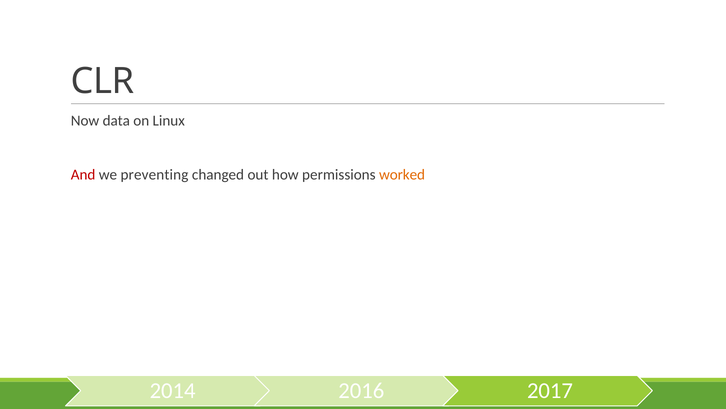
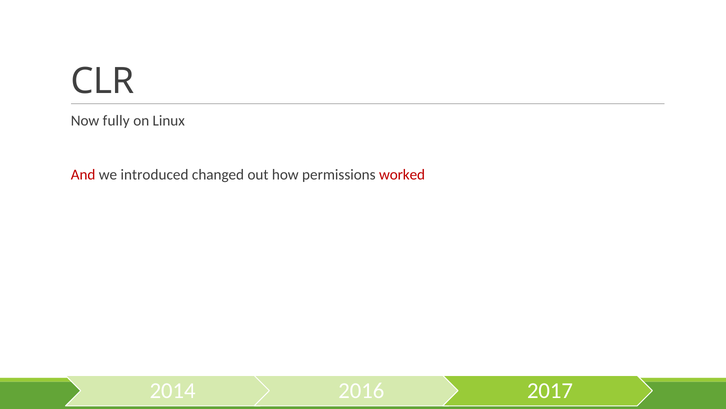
data: data -> fully (116, 121)
preventing: preventing -> introduced (155, 175)
worked colour: orange -> red (402, 175)
